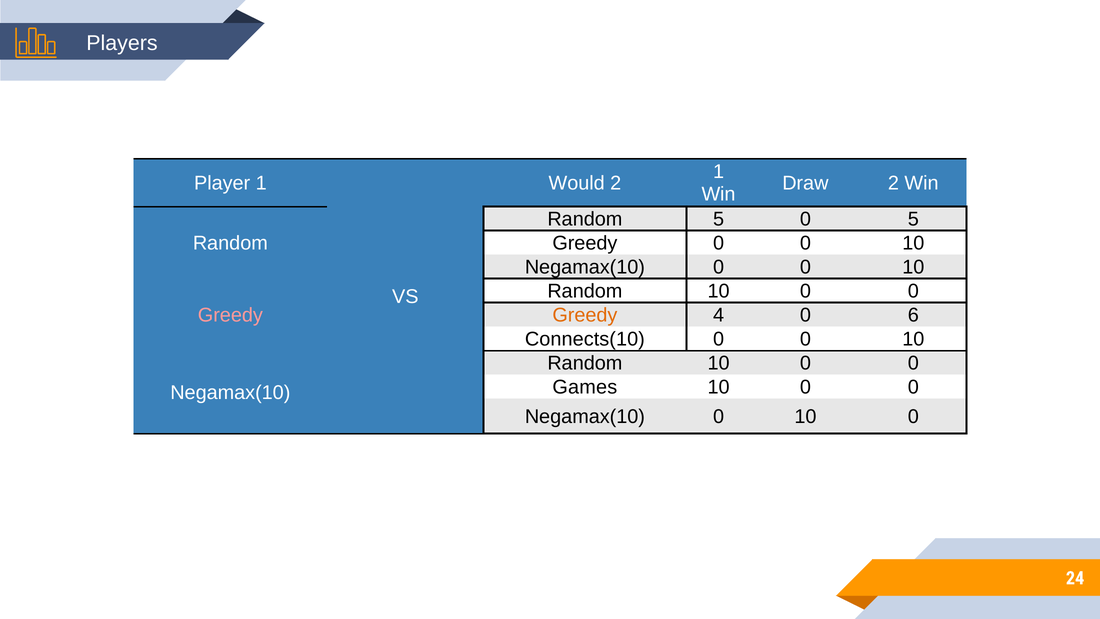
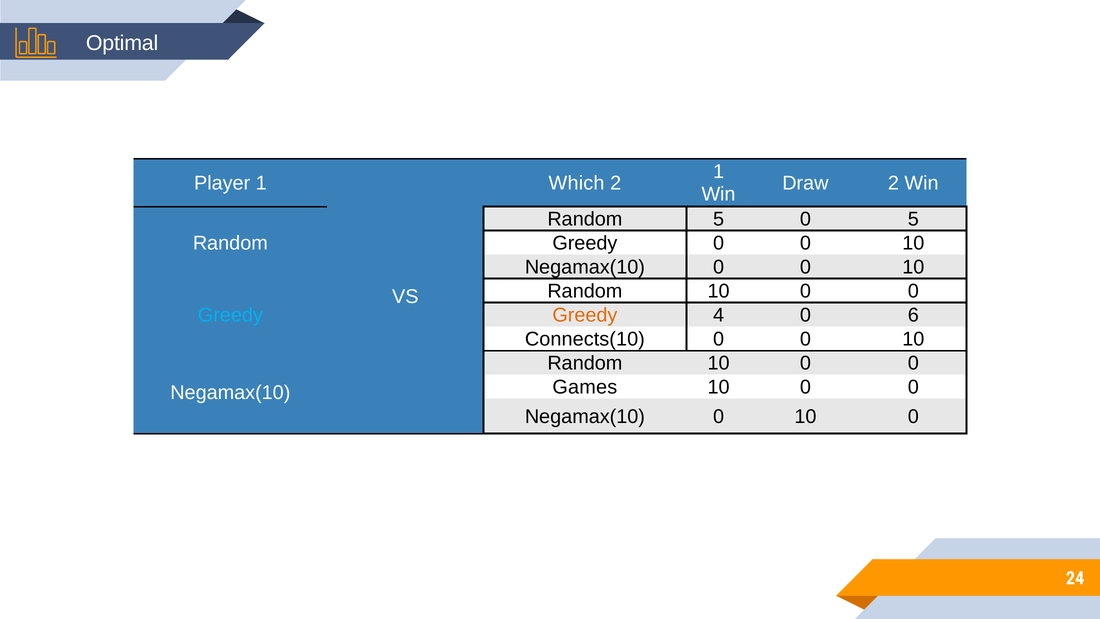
Players: Players -> Optimal (122, 43)
Would: Would -> Which (577, 183)
Greedy colour: pink -> light blue (230, 315)
